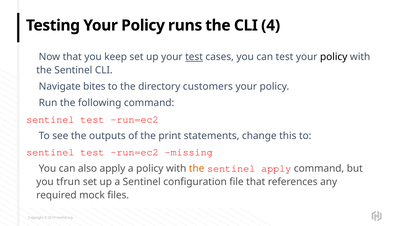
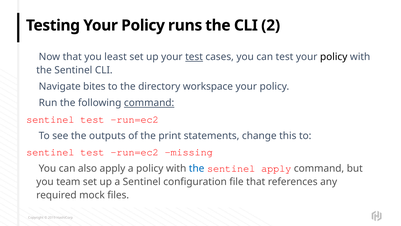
4: 4 -> 2 (271, 25)
keep: keep -> least (116, 57)
customers: customers -> workspace (208, 86)
command underline: none -> present (149, 103)
the colour: orange -> blue (197, 168)
tfrun: tfrun -> team (68, 181)
